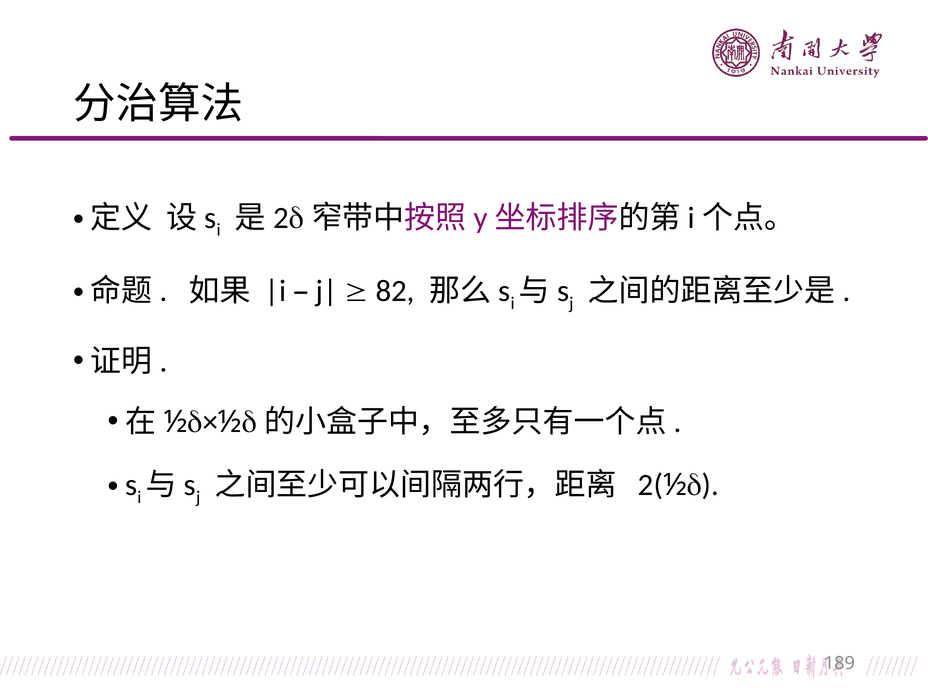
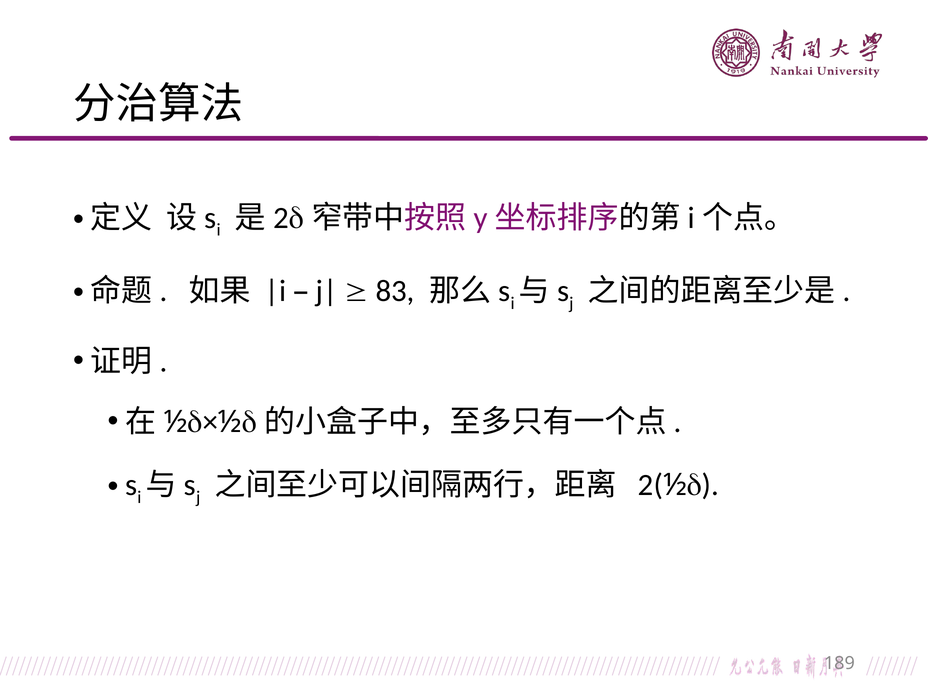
82: 82 -> 83 (395, 291)
